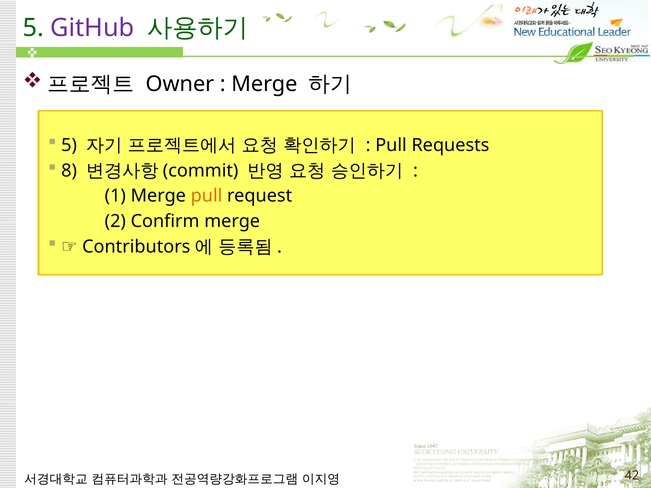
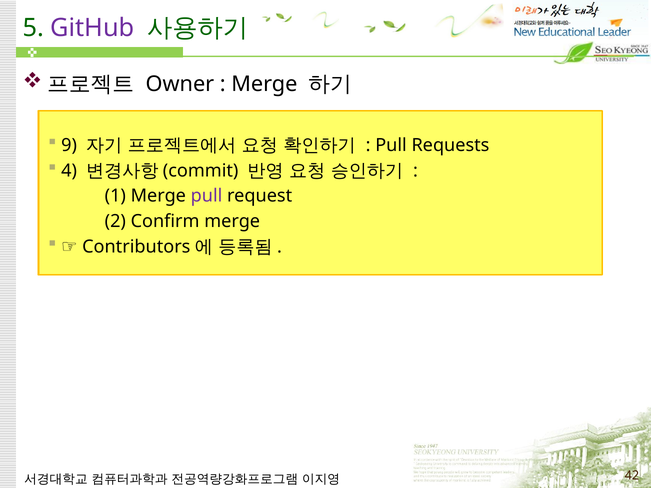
5: 5 -> 9 (69, 145)
8: 8 -> 4 (69, 171)
pull colour: orange -> purple (207, 196)
